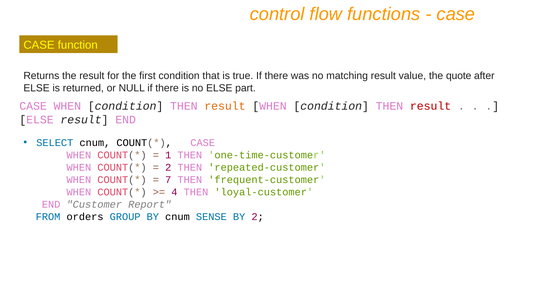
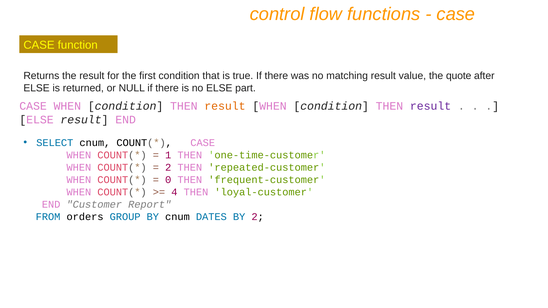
result colour: red -> purple (431, 106)
7: 7 -> 0 (168, 180)
SENSE: SENSE -> DATES (211, 217)
